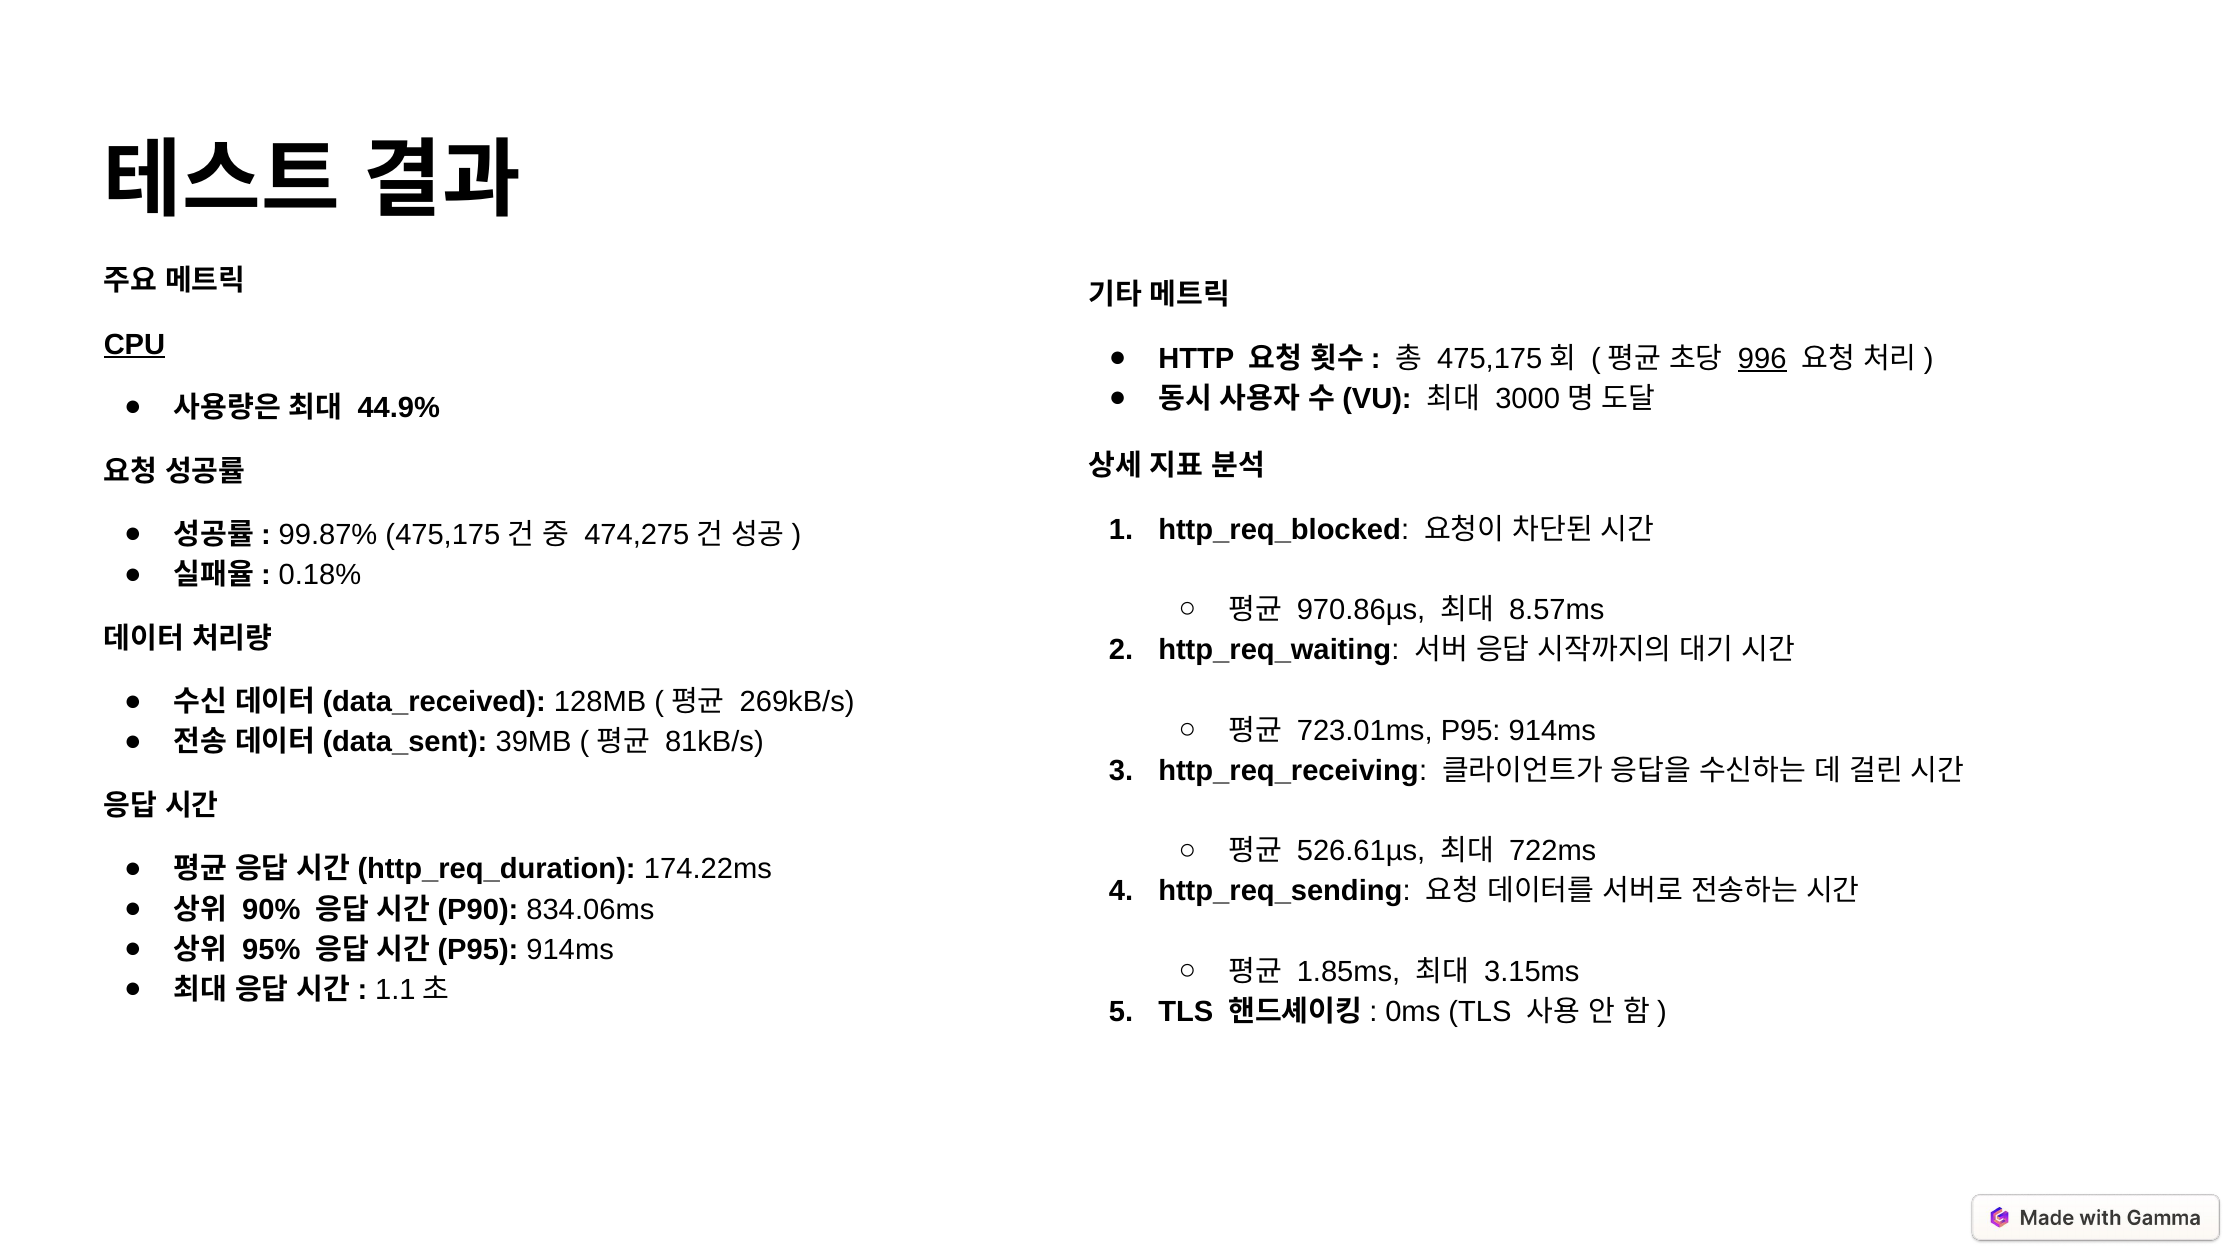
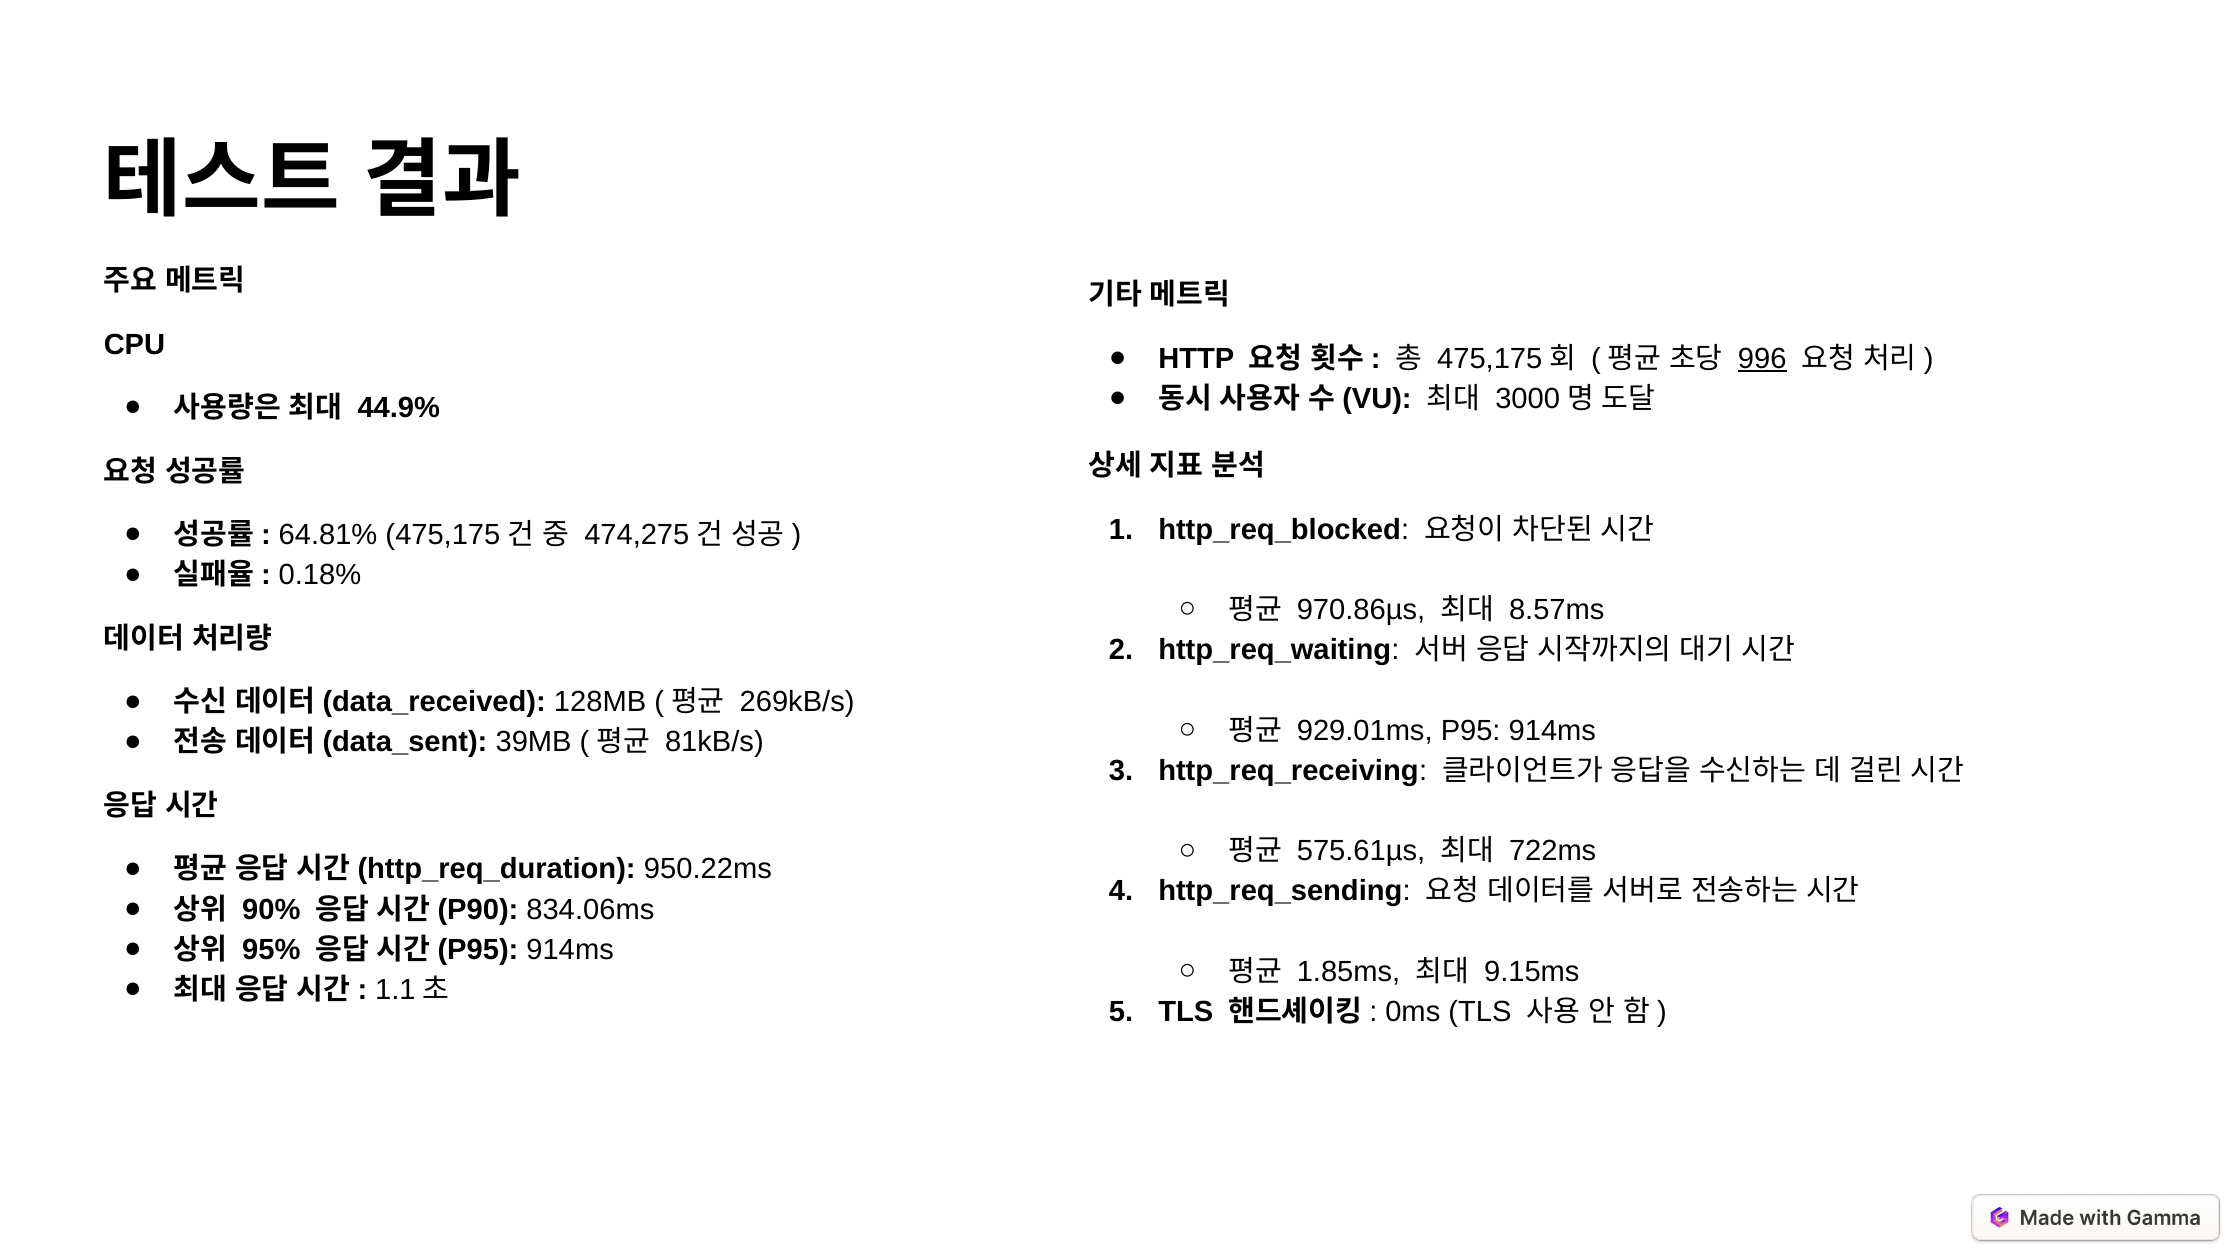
CPU underline: present -> none (134, 344)
99.87%: 99.87% -> 64.81% (328, 535)
723.01ms: 723.01ms -> 929.01ms (1365, 730)
526.61µs: 526.61µs -> 575.61µs (1361, 851)
174.22ms: 174.22ms -> 950.22ms (708, 869)
3.15ms: 3.15ms -> 9.15ms (1532, 972)
